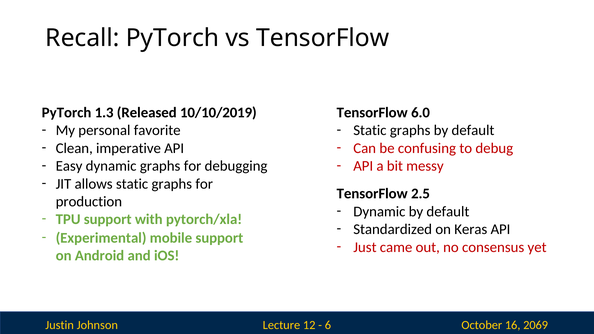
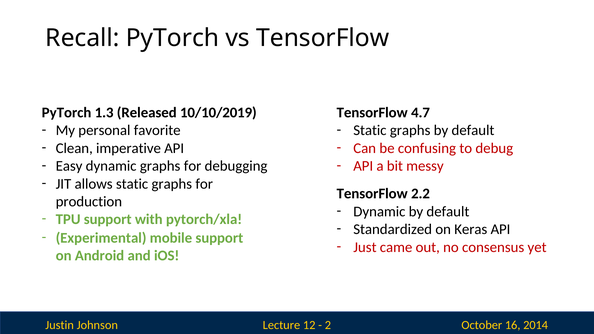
6.0: 6.0 -> 4.7 (420, 113)
2.5: 2.5 -> 2.2 (420, 194)
6: 6 -> 2 (328, 325)
2069: 2069 -> 2014 (536, 325)
